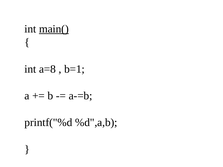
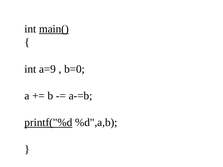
a=8: a=8 -> a=9 (47, 69)
b=1: b=1 -> b=0 (74, 69)
printf("%d underline: none -> present (48, 123)
